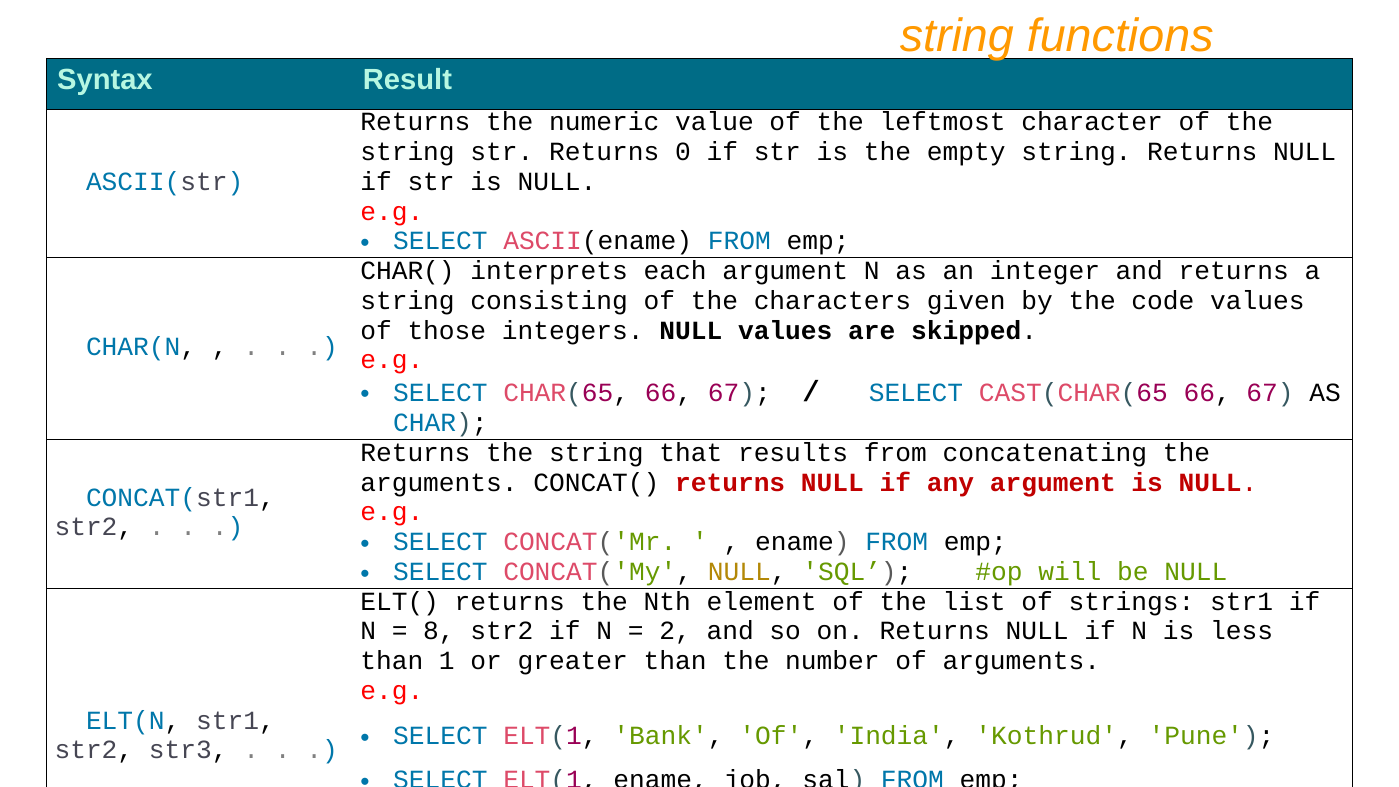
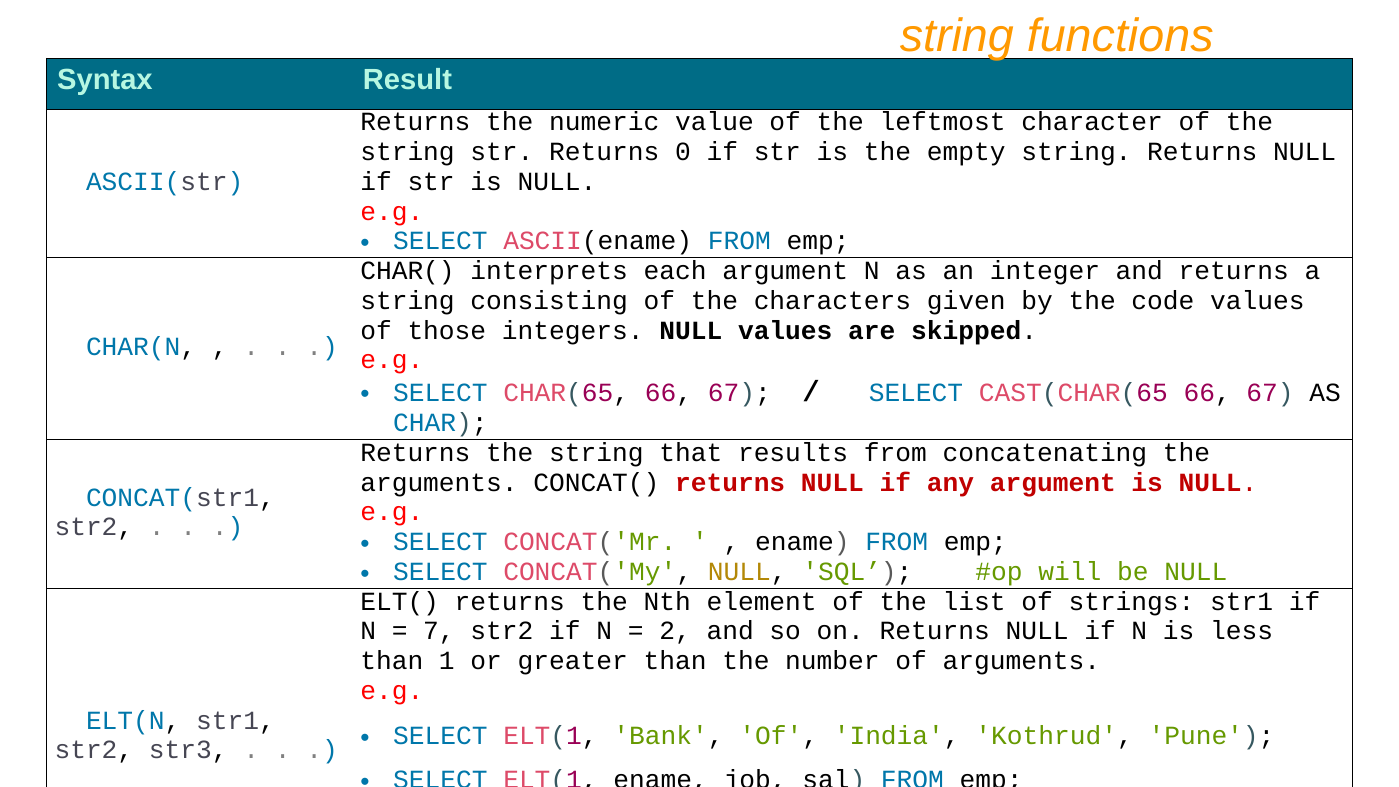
8: 8 -> 7 (439, 631)
